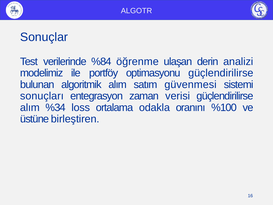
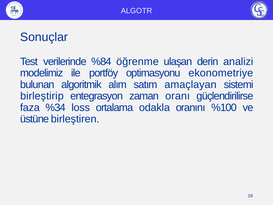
optimasyonu güçlendirilirse: güçlendirilirse -> ekonometriye (221, 73)
güvenmesi: güvenmesi -> amaçlayan (191, 84)
sonuçları: sonuçları -> birleştirip (42, 96)
verisi: verisi -> oranı (178, 96)
alım: alım -> faza (30, 107)
